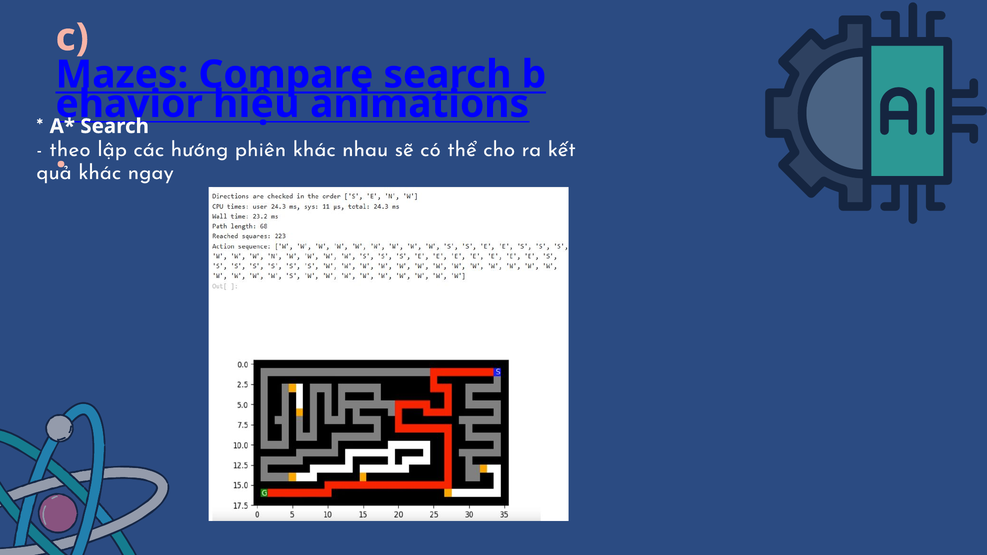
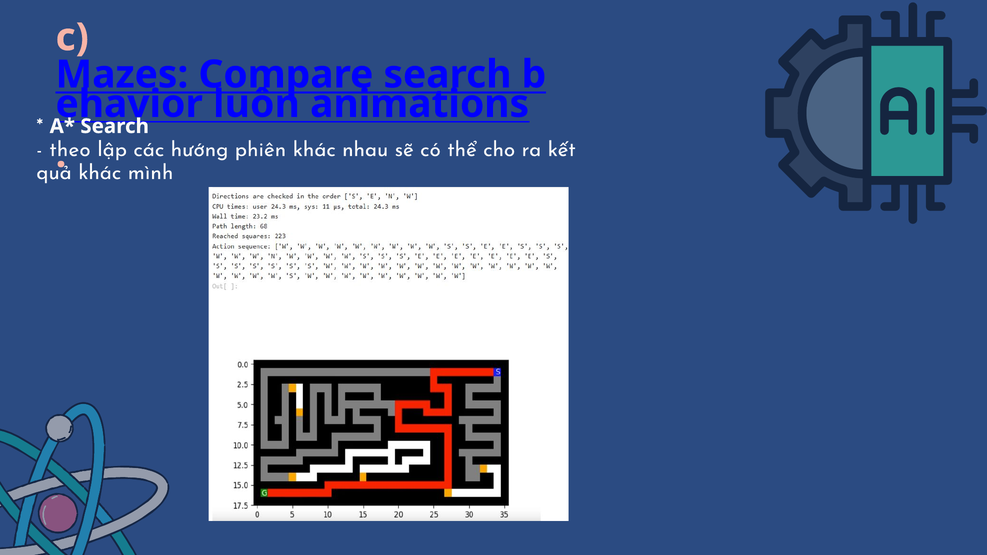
hiệu: hiệu -> luôn (256, 104)
ngay: ngay -> mình (151, 172)
